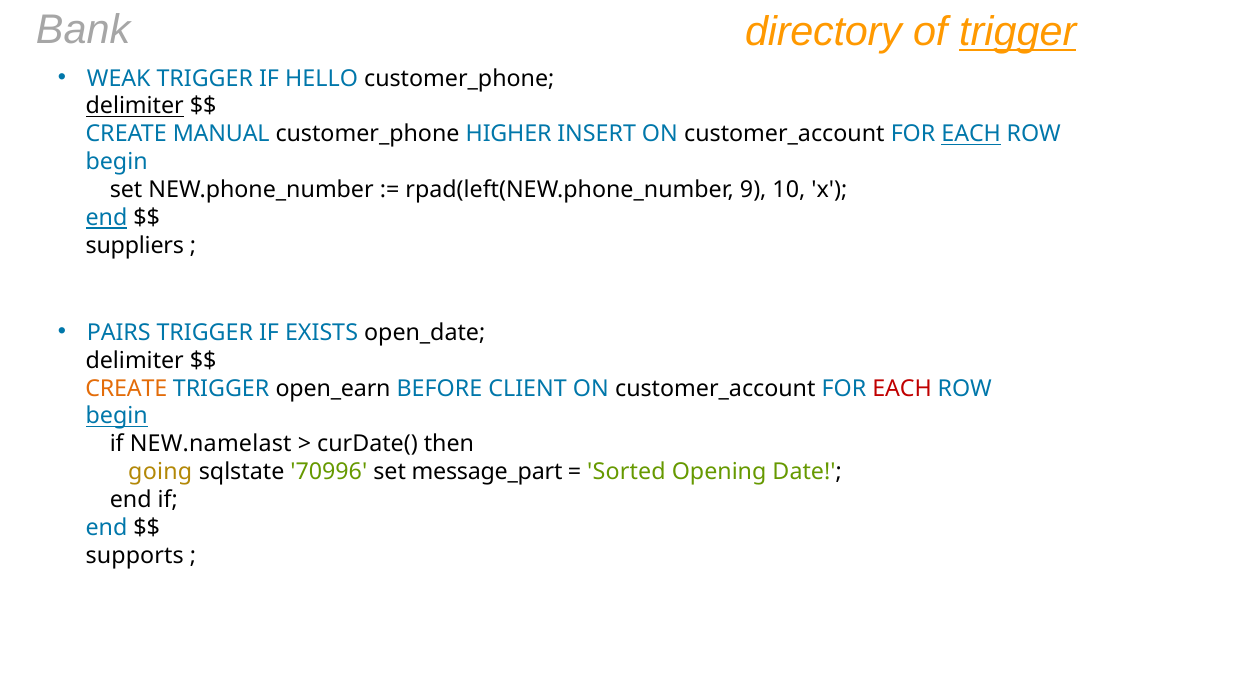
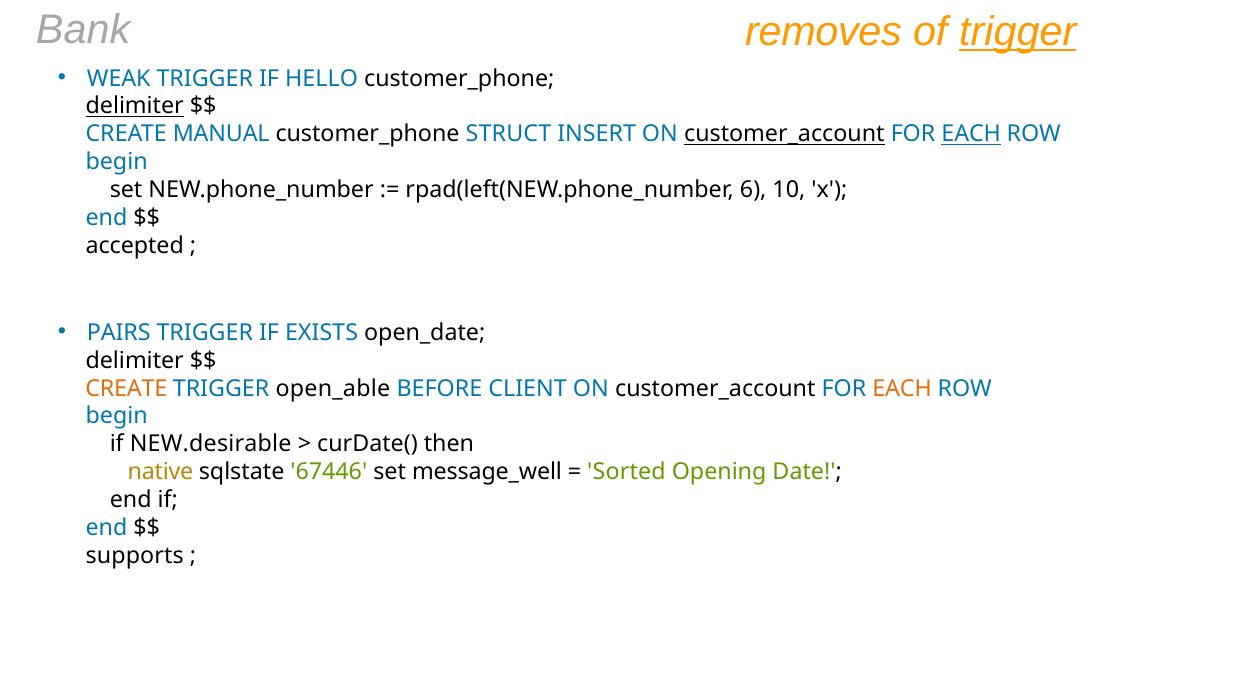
directory: directory -> removes (824, 32)
HIGHER: HIGHER -> STRUCT (508, 134)
customer_account underline: none -> present (784, 134)
9: 9 -> 6 (753, 190)
end underline: present -> none (107, 218)
suppliers: suppliers -> accepted (135, 246)
open_earn: open_earn -> open_able (333, 388)
EACH colour: red -> orange (902, 388)
begin underline: present -> none (117, 416)
NEW.namelast: NEW.namelast -> NEW.desirable (211, 444)
going: going -> native (160, 472)
70996: 70996 -> 67446 (329, 472)
message_part: message_part -> message_well (487, 472)
